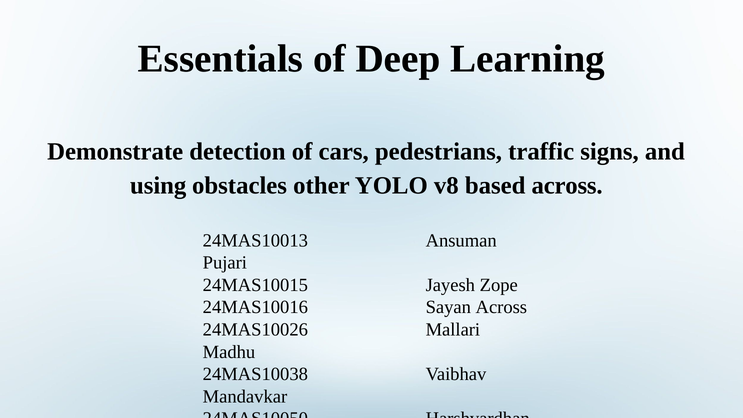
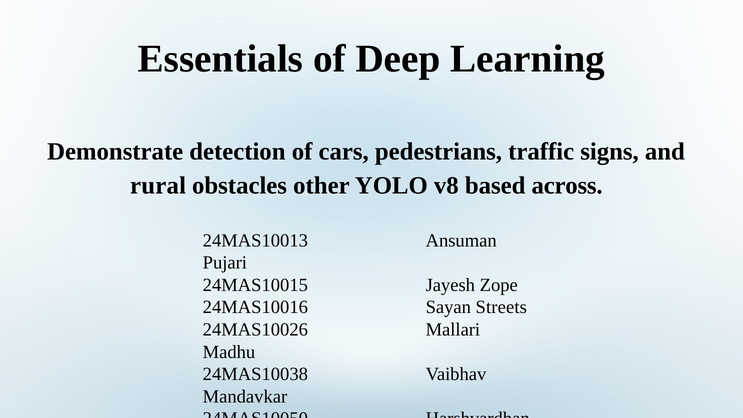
using: using -> rural (158, 186)
Sayan Across: Across -> Streets (501, 307)
